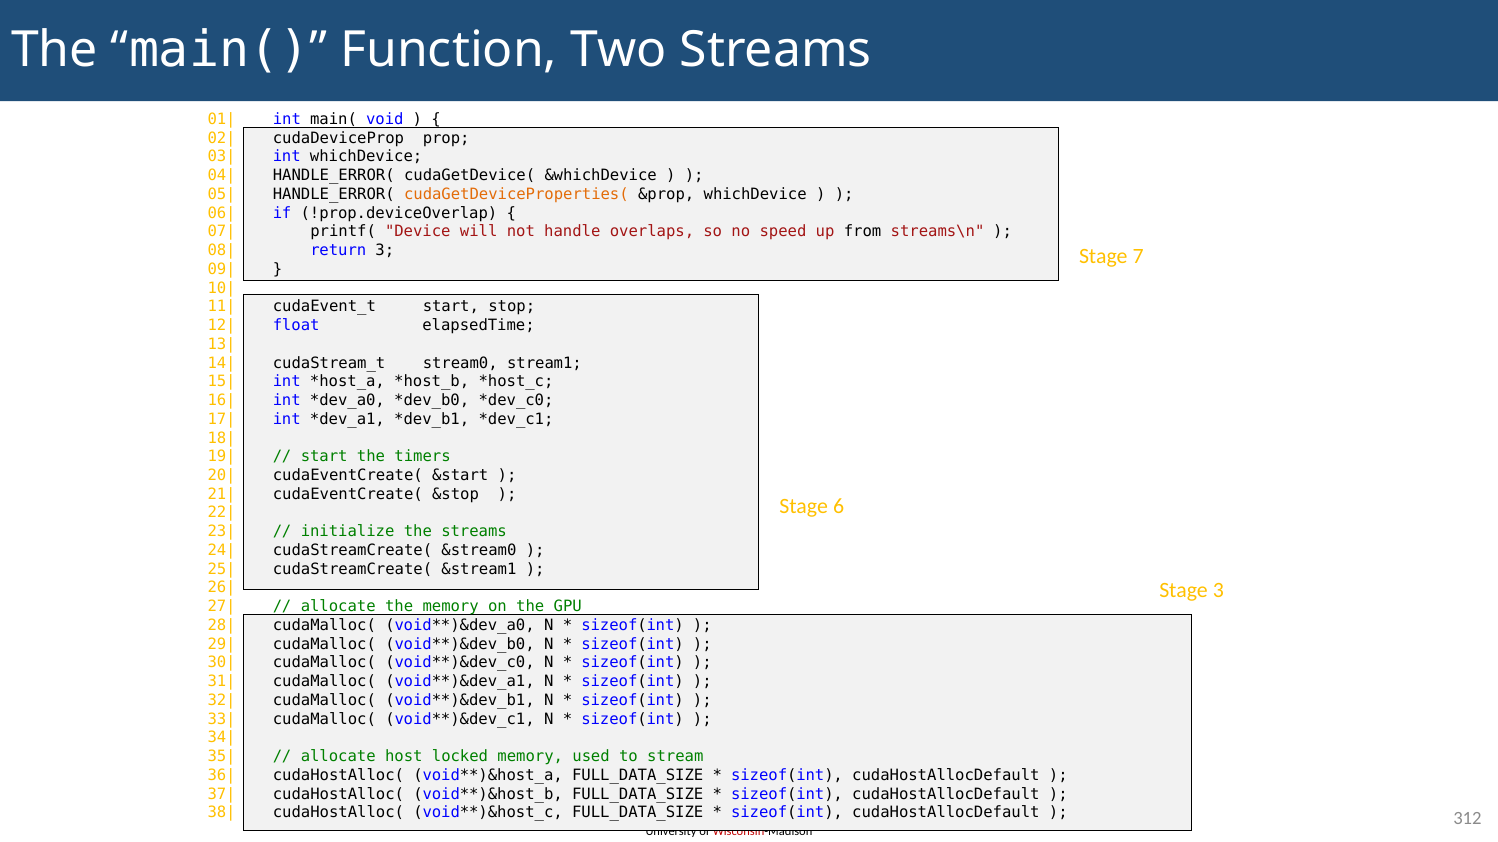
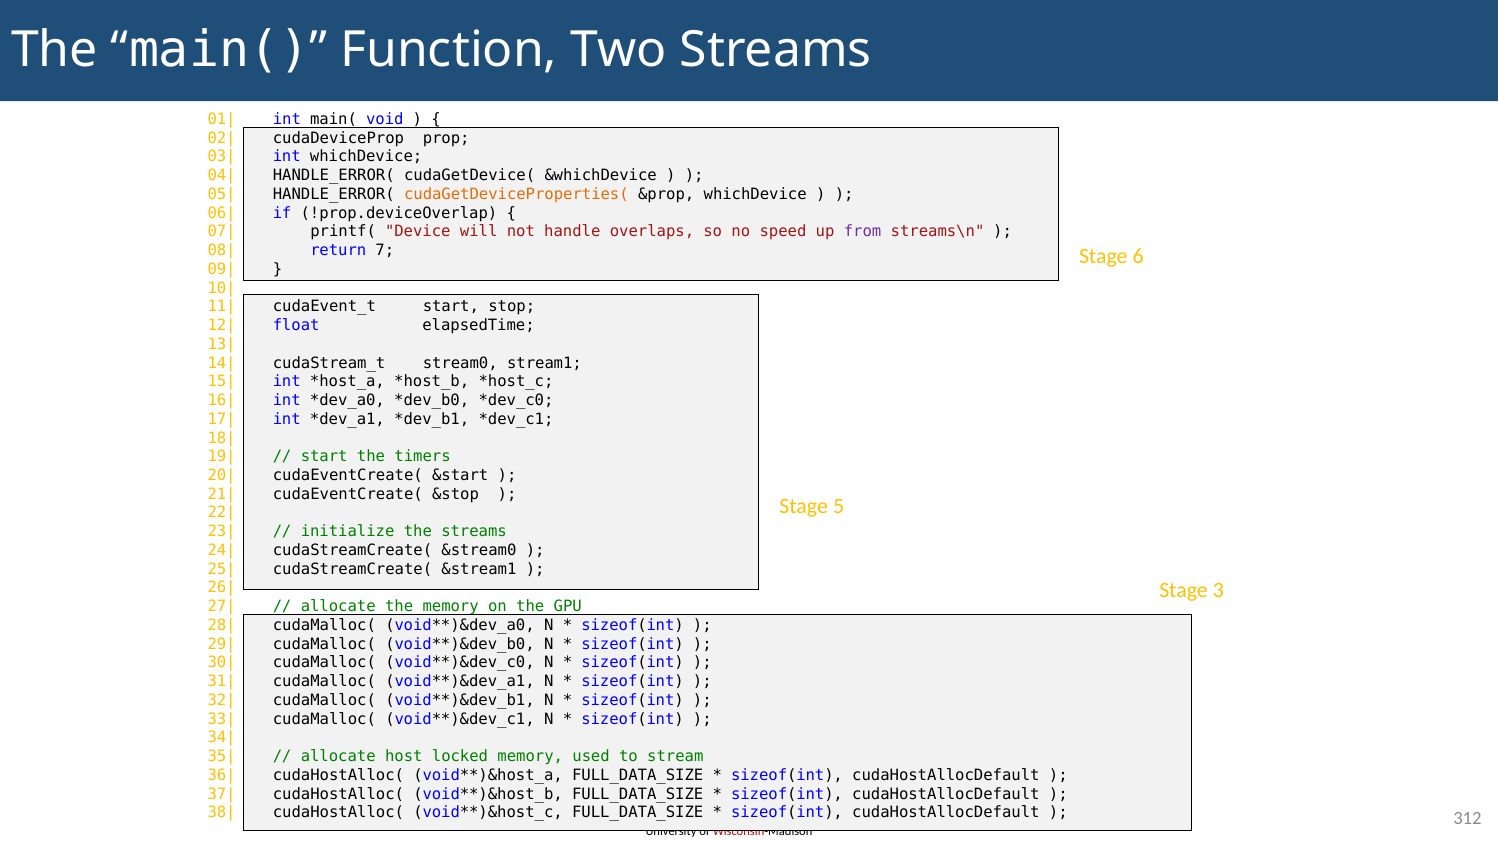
from colour: black -> purple (863, 232)
return 3: 3 -> 7 (385, 251)
7: 7 -> 6 (1138, 256)
6: 6 -> 5 (839, 507)
